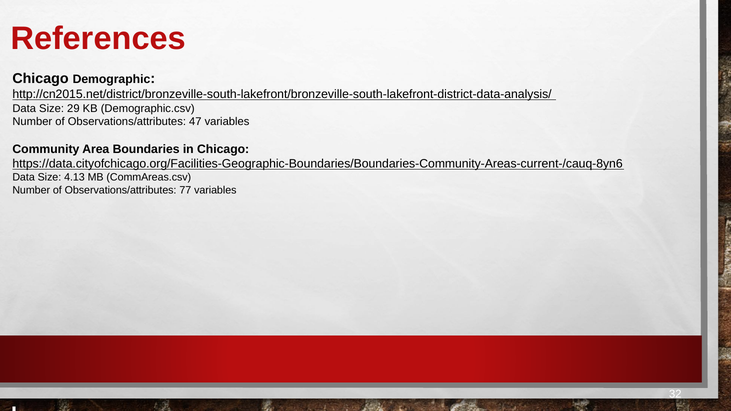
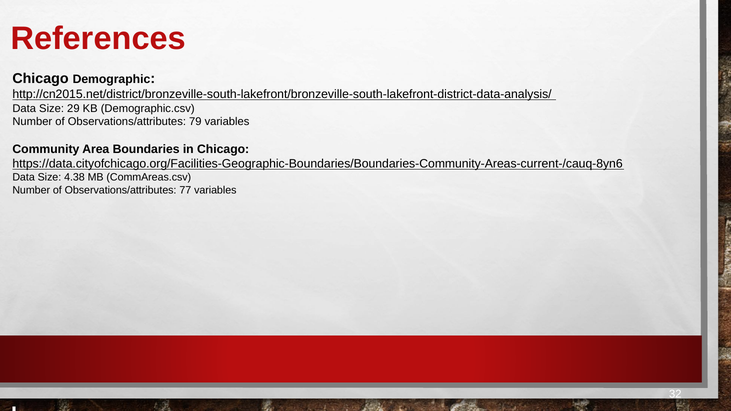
47: 47 -> 79 (195, 122)
4.13: 4.13 -> 4.38 (74, 178)
